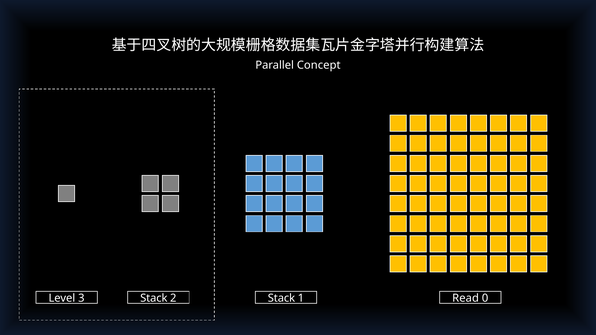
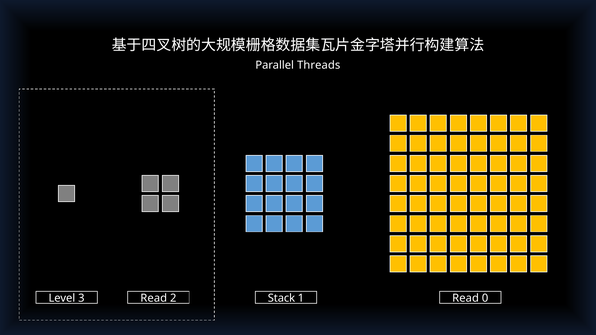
Concept: Concept -> Threads (319, 65)
3 Stack: Stack -> Read (154, 298)
